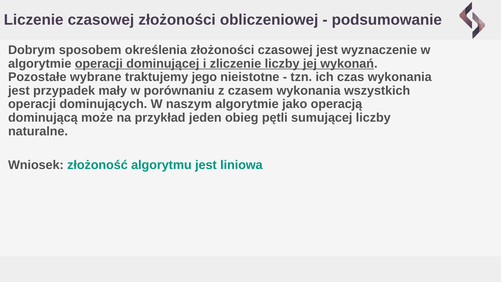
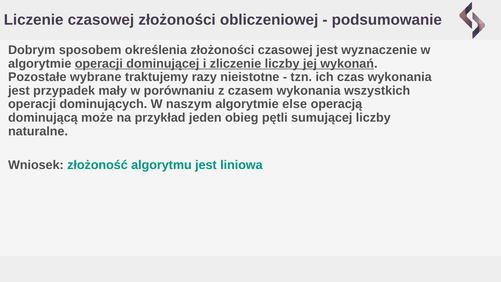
jego: jego -> razy (204, 77)
jako: jako -> else (295, 104)
